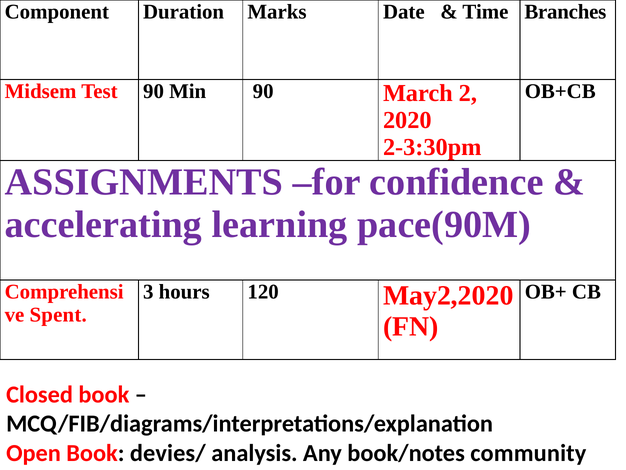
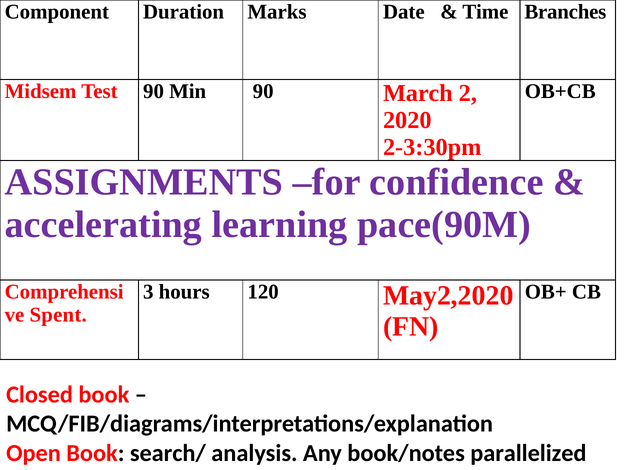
devies/: devies/ -> search/ (168, 453)
community: community -> parallelized (528, 453)
